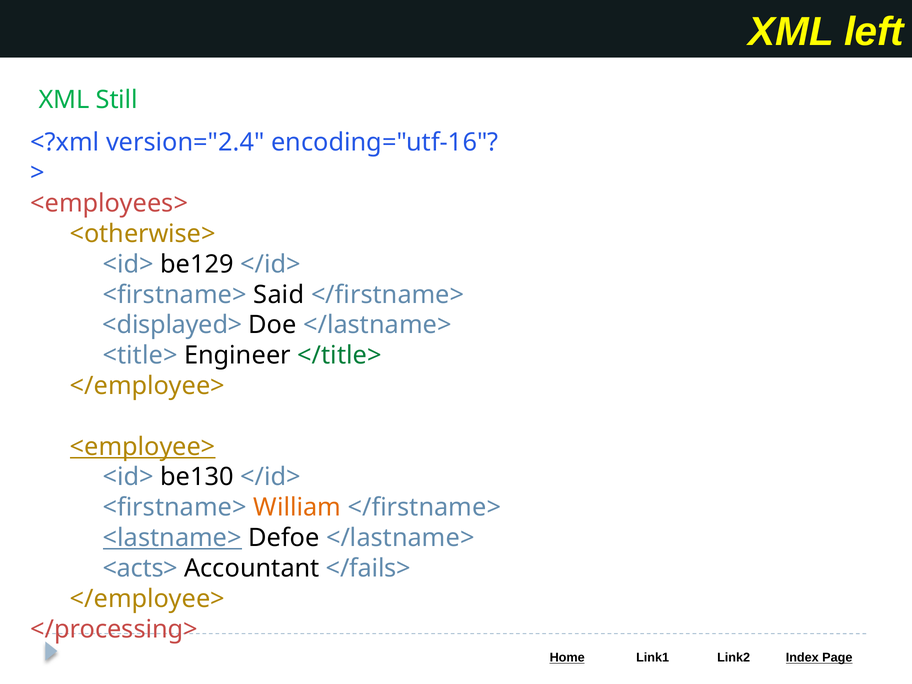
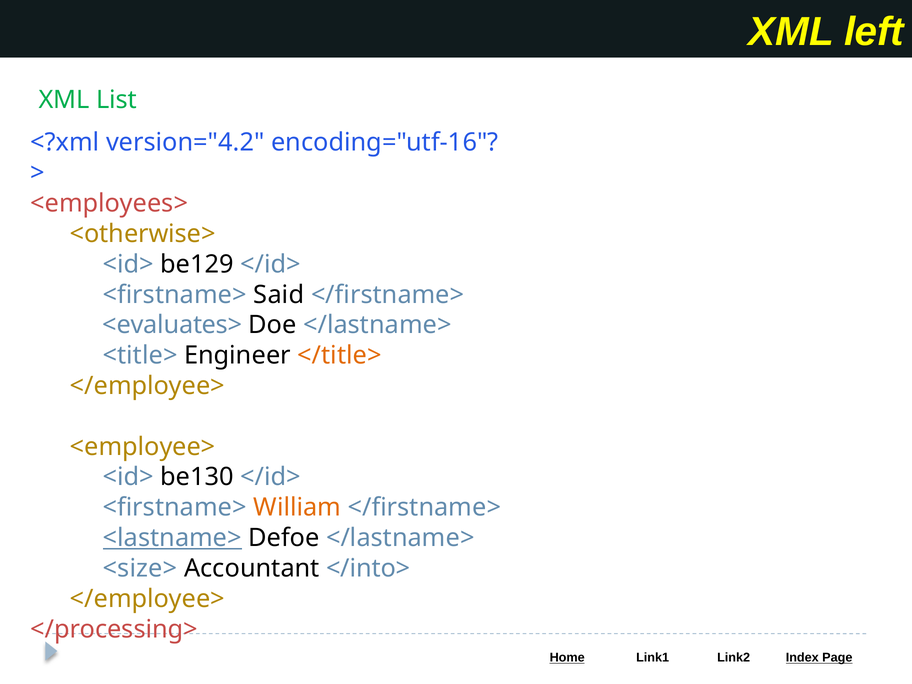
Still: Still -> List (117, 100)
version="2.4: version="2.4 -> version="4.2 (185, 143)
<displayed>: <displayed> -> <evaluates> (172, 325)
</title> colour: green -> orange (339, 355)
<employee> underline: present -> none (143, 447)
<acts>: <acts> -> <size> (140, 568)
</fails>: </fails> -> </into> (368, 568)
